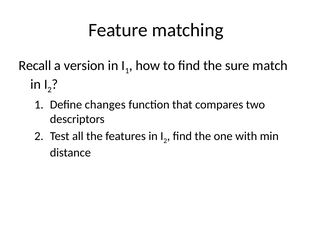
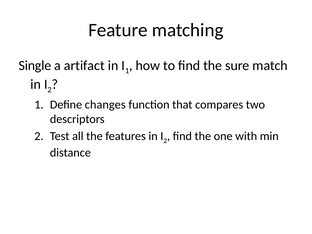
Recall: Recall -> Single (35, 65)
version: version -> artifact (84, 65)
